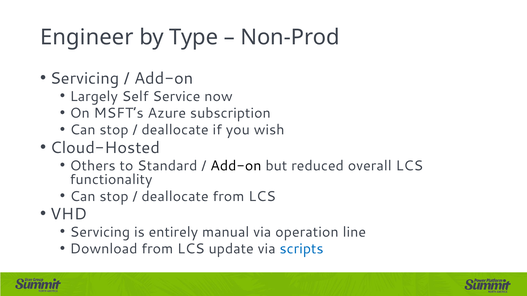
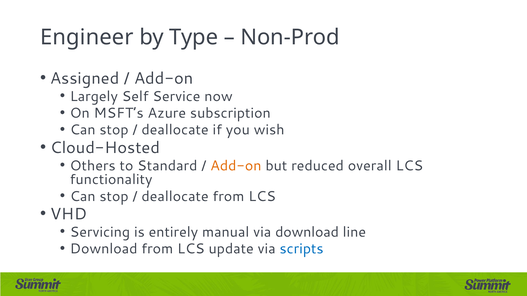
Servicing: Servicing -> Assigned (85, 79)
Add-on colour: black -> orange (236, 166)
via operation: operation -> download (307, 232)
